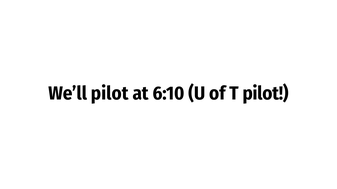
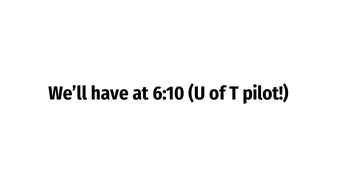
We’ll pilot: pilot -> have (110, 94)
